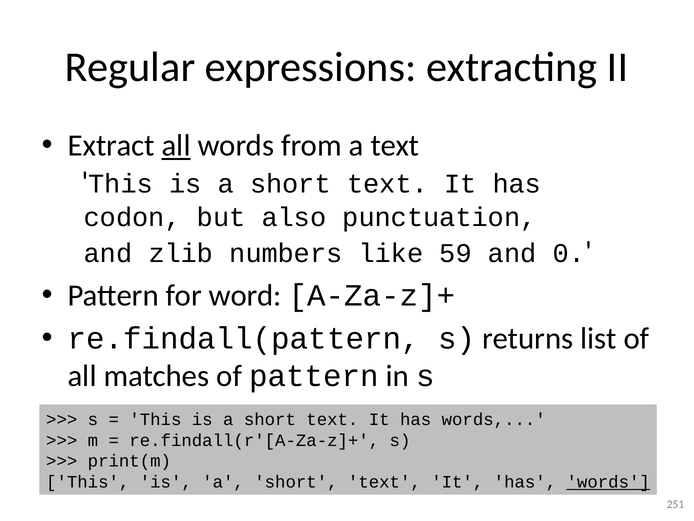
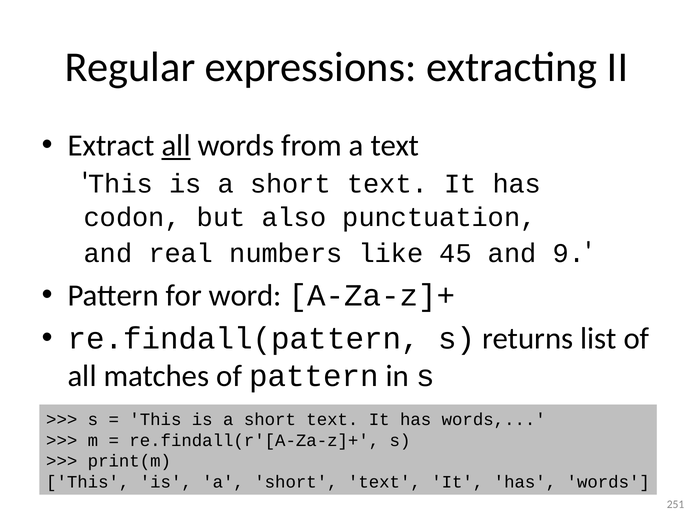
zlib: zlib -> real (181, 253)
59: 59 -> 45 (456, 253)
0: 0 -> 9 (569, 253)
words underline: present -> none (608, 482)
